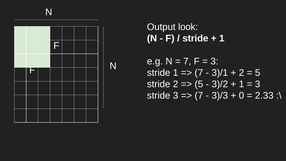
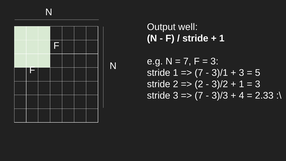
look: look -> well (188, 27)
2: 2 -> 3 (241, 73)
5: 5 -> 2 (199, 84)
0: 0 -> 4 (241, 96)
